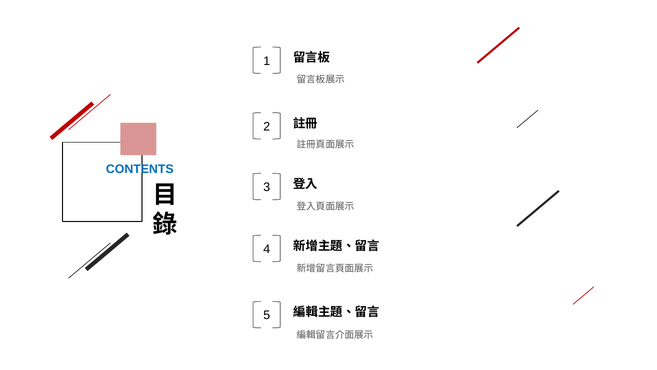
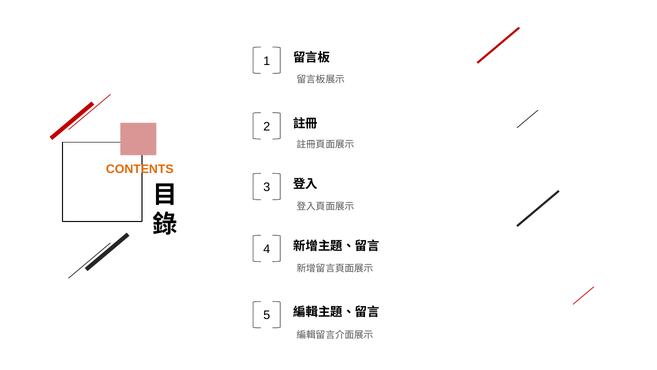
CONTENTS colour: blue -> orange (140, 169)
